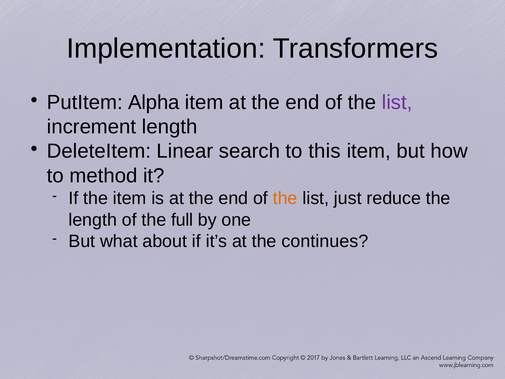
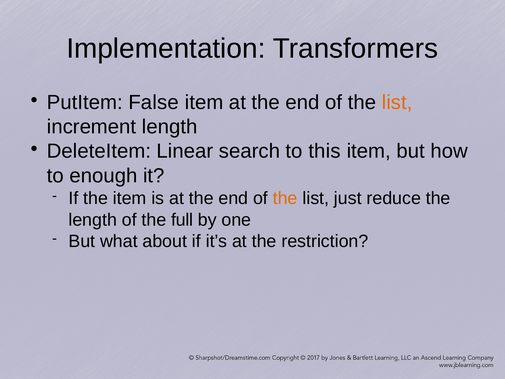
Alpha: Alpha -> False (154, 102)
list colour: purple -> orange (397, 102)
method: method -> enough (103, 176)
continues: continues -> restriction (325, 241)
